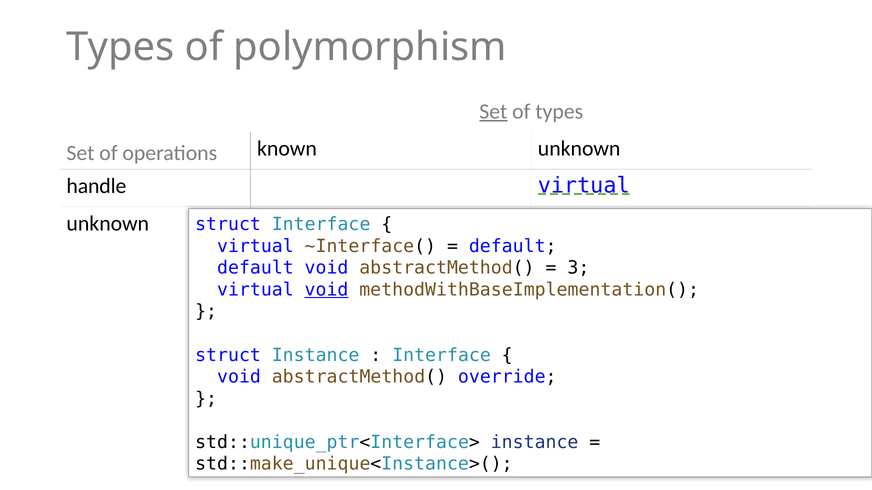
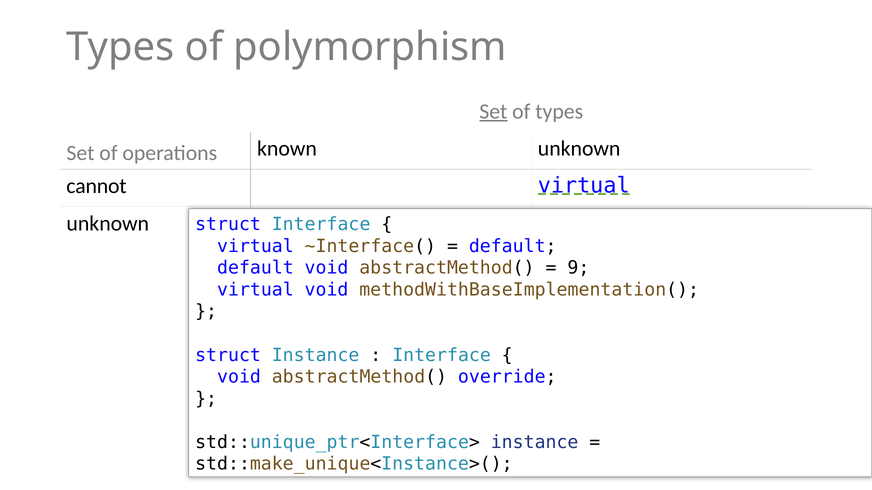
handle: handle -> cannot (96, 186)
3: 3 -> 9 (578, 268)
void underline: present -> none (327, 290)
